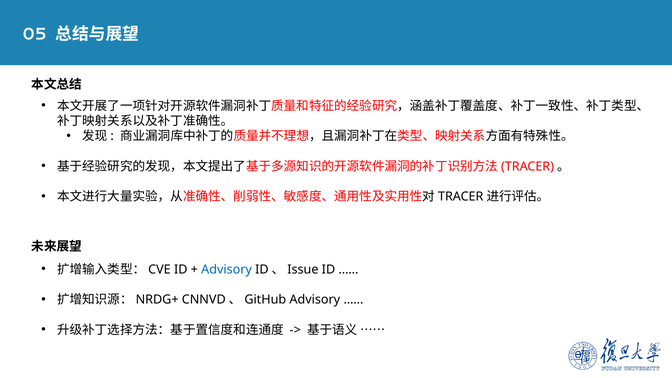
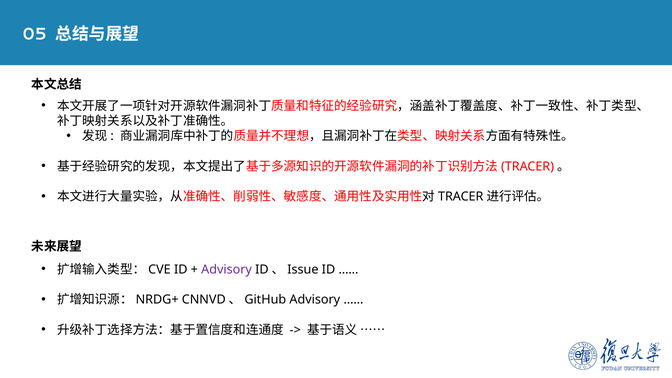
Advisory colour: blue -> purple (227, 269)
